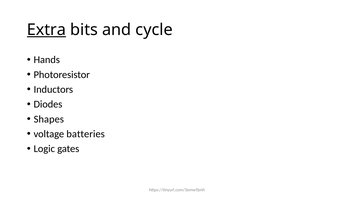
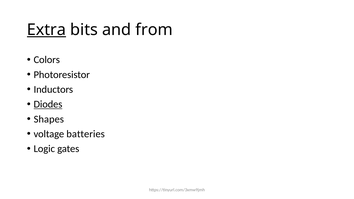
cycle: cycle -> from (154, 30)
Hands: Hands -> Colors (47, 60)
Diodes underline: none -> present (48, 104)
